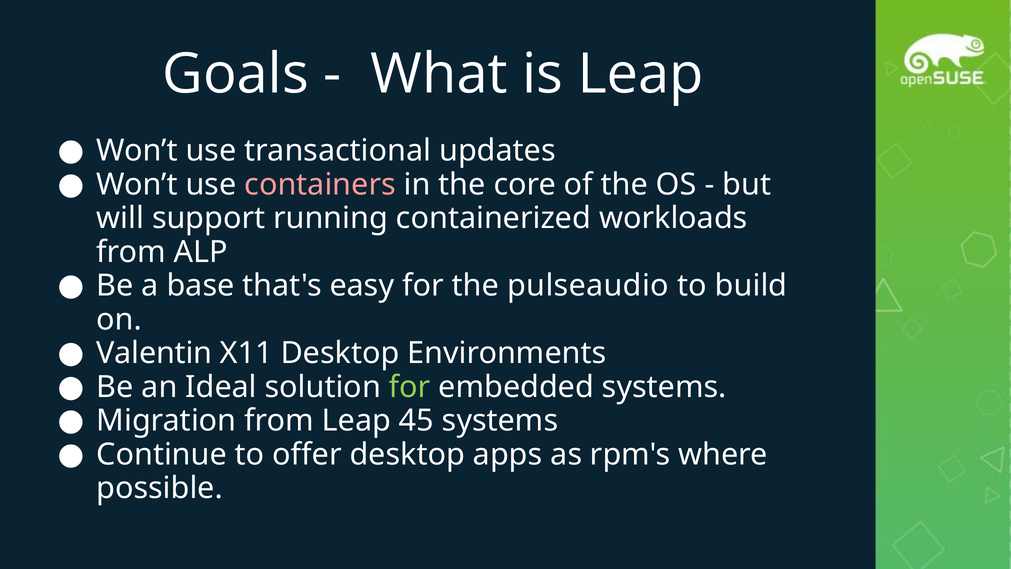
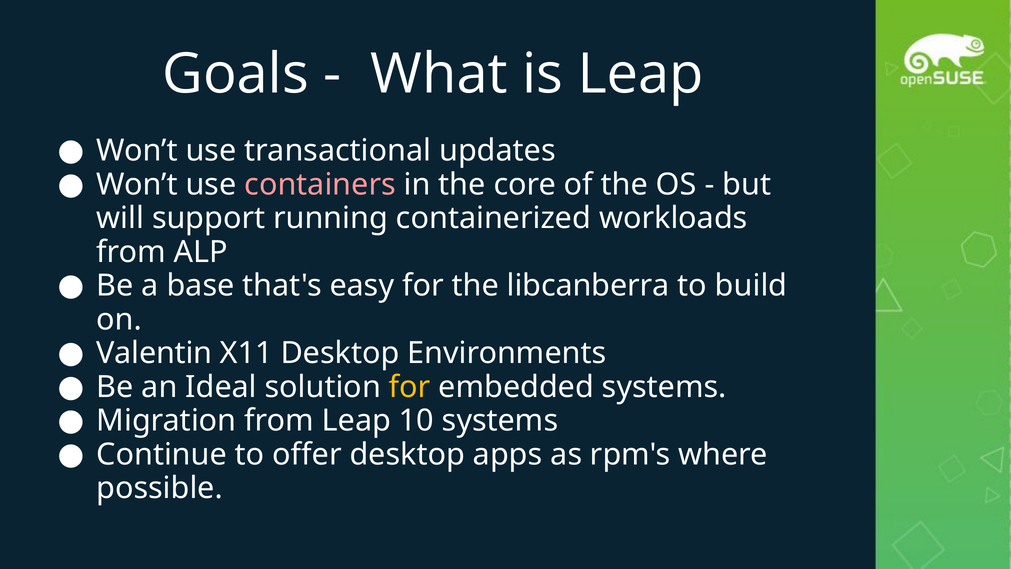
pulseaudio: pulseaudio -> libcanberra (588, 286)
for colour: light green -> yellow (410, 387)
45: 45 -> 10 (416, 420)
